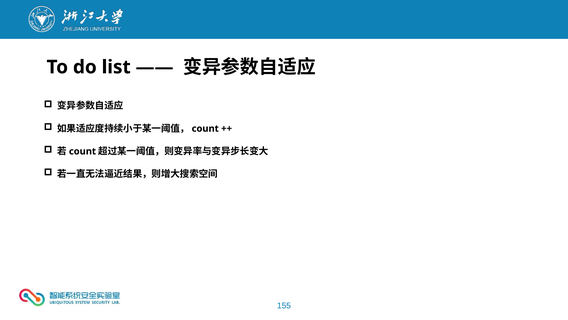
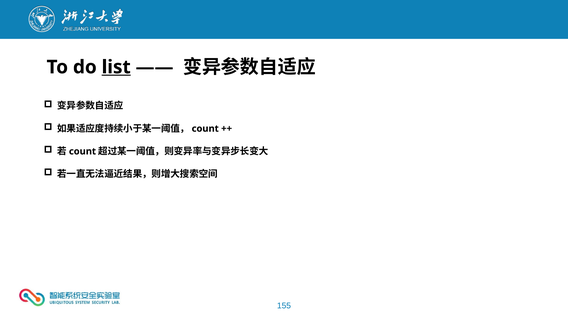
list underline: none -> present (116, 67)
